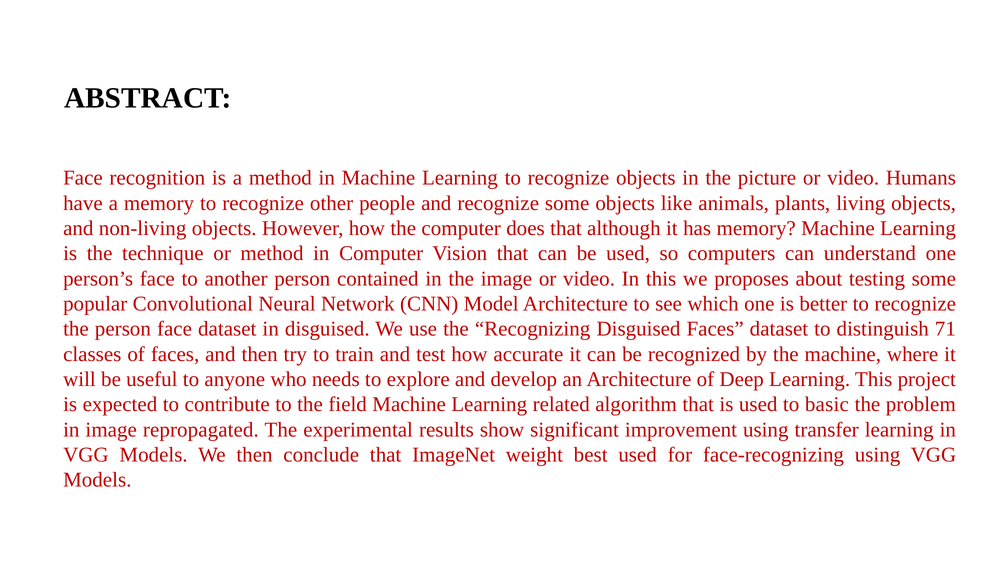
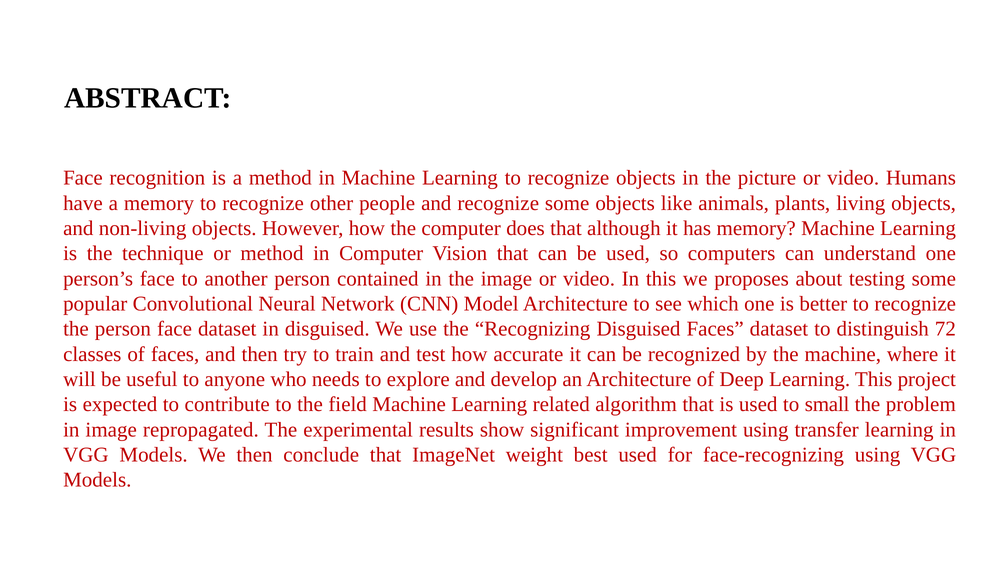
71: 71 -> 72 (945, 329)
basic: basic -> small (827, 405)
